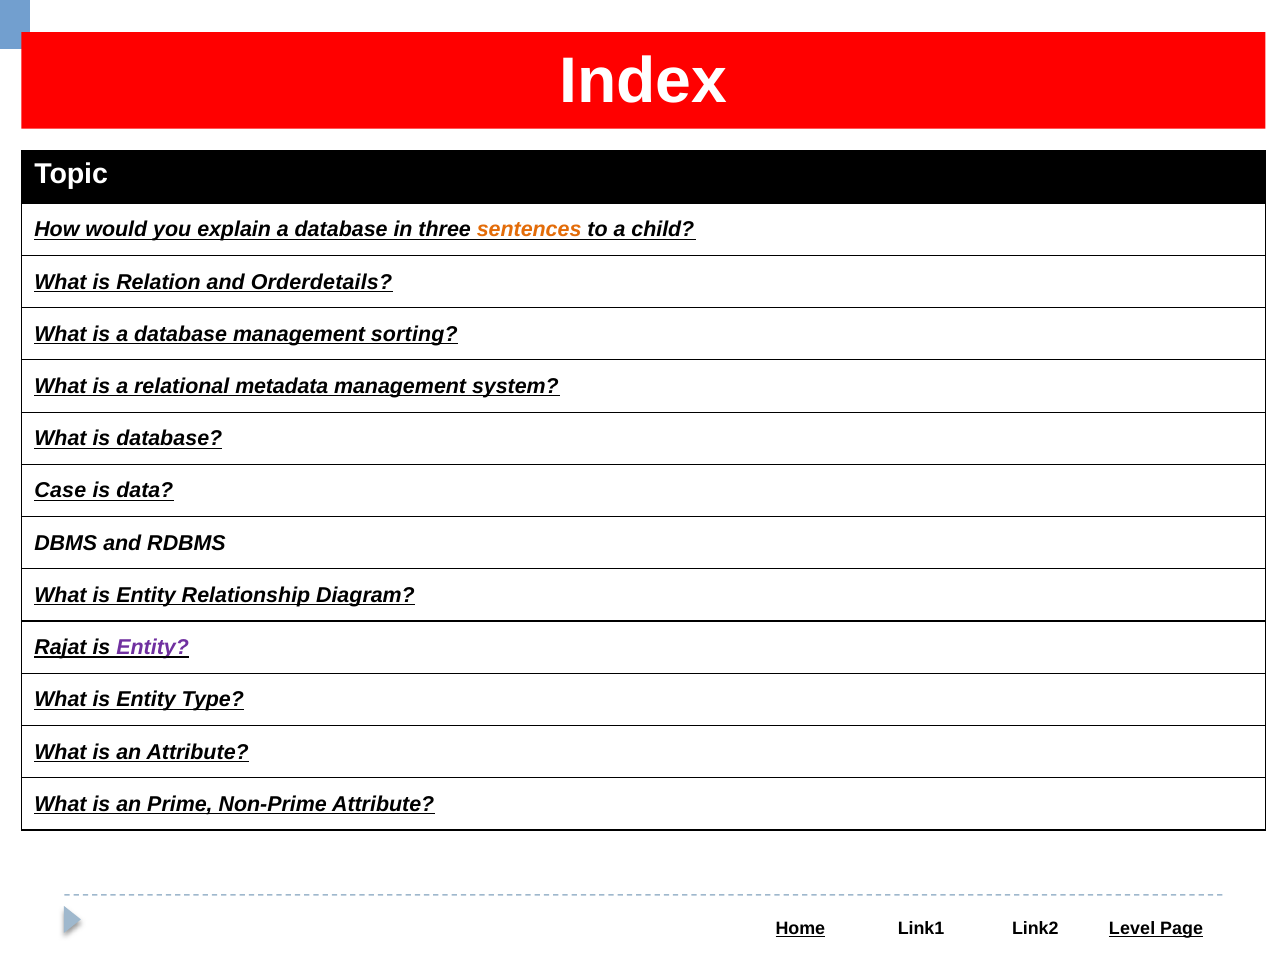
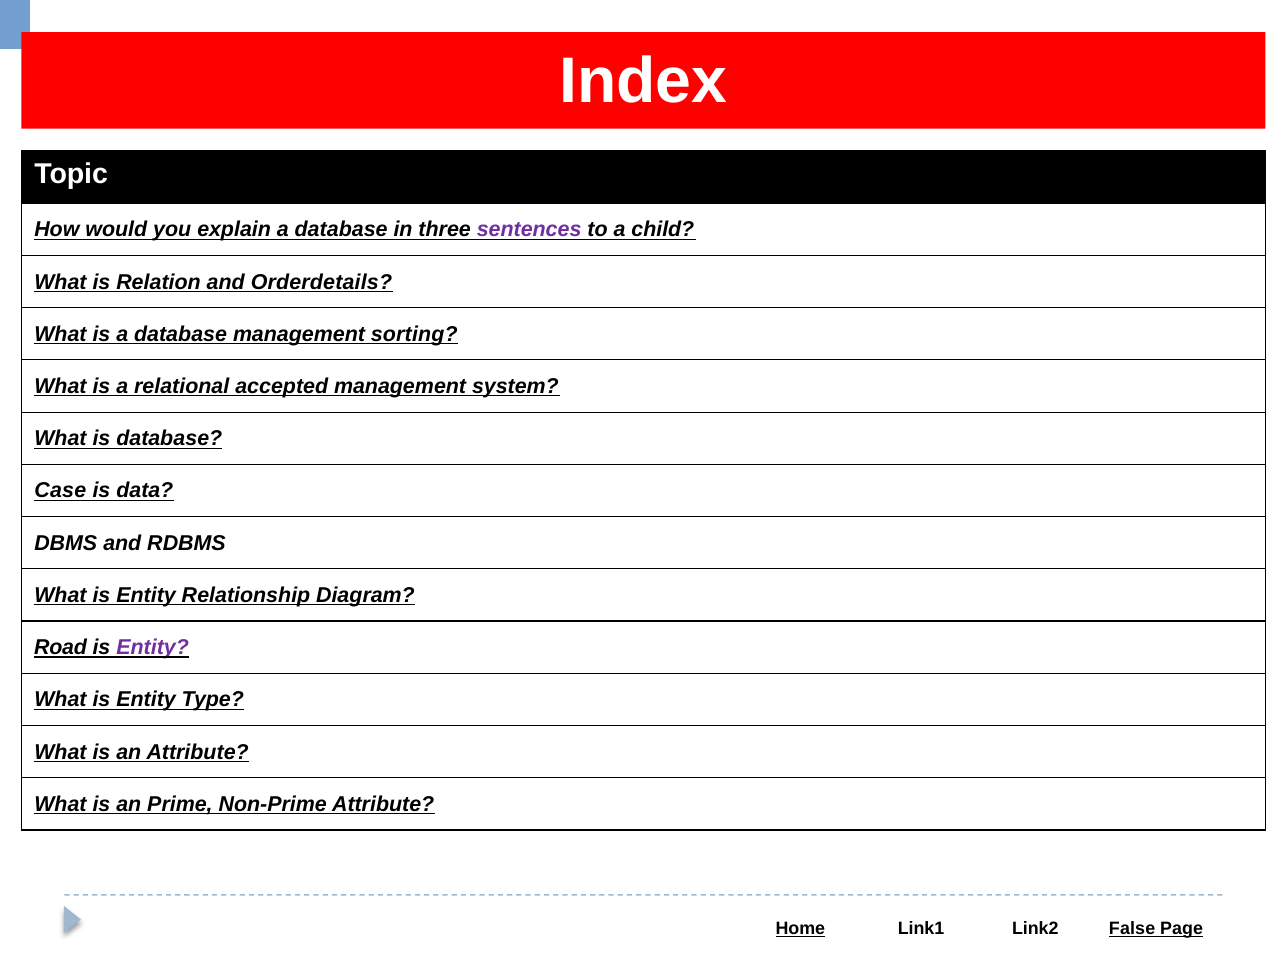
sentences colour: orange -> purple (529, 230)
metadata: metadata -> accepted (282, 386)
Rajat: Rajat -> Road (61, 647)
Level: Level -> False (1132, 928)
